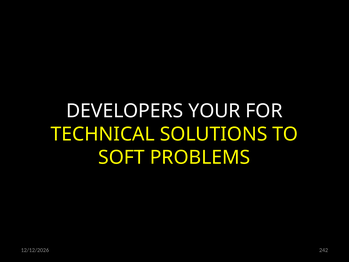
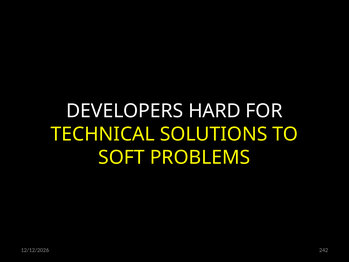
YOUR: YOUR -> HARD (214, 111)
